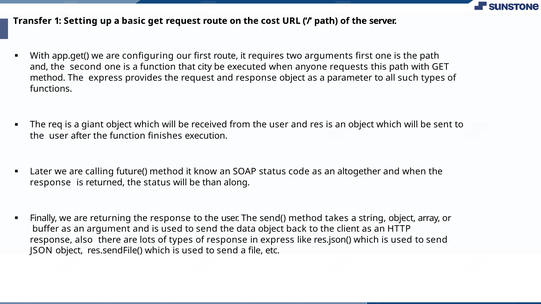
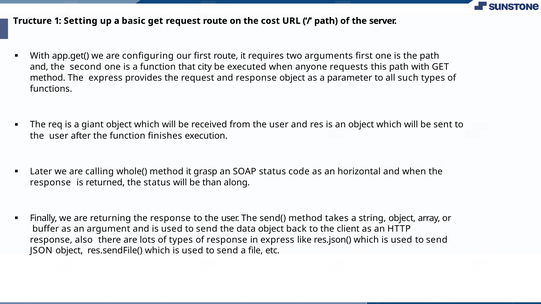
Transfer: Transfer -> Tructure (32, 21)
future(: future( -> whole( (132, 172)
know: know -> grasp (205, 172)
altogether: altogether -> horizontal (359, 172)
